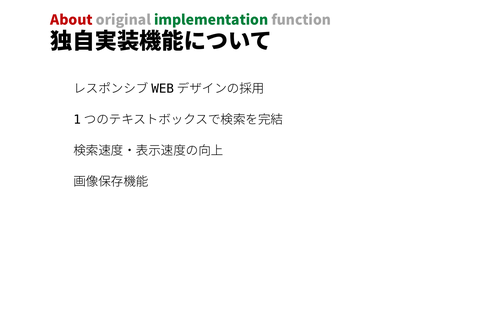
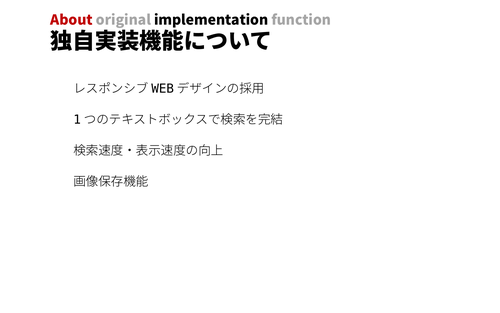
implementation colour: green -> black (211, 20)
